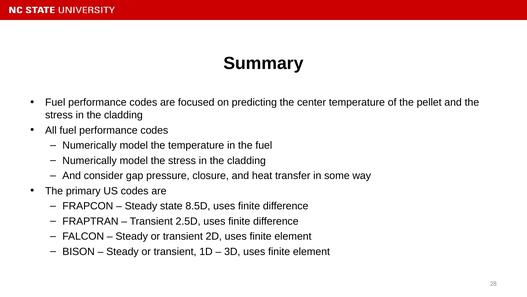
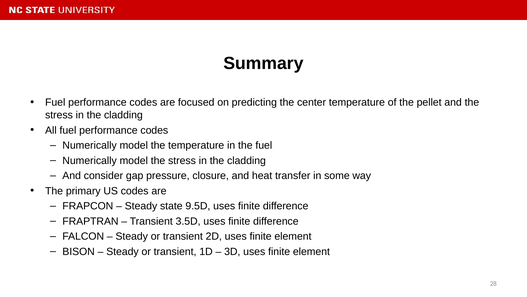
8.5D: 8.5D -> 9.5D (198, 206)
2.5D: 2.5D -> 3.5D (188, 221)
